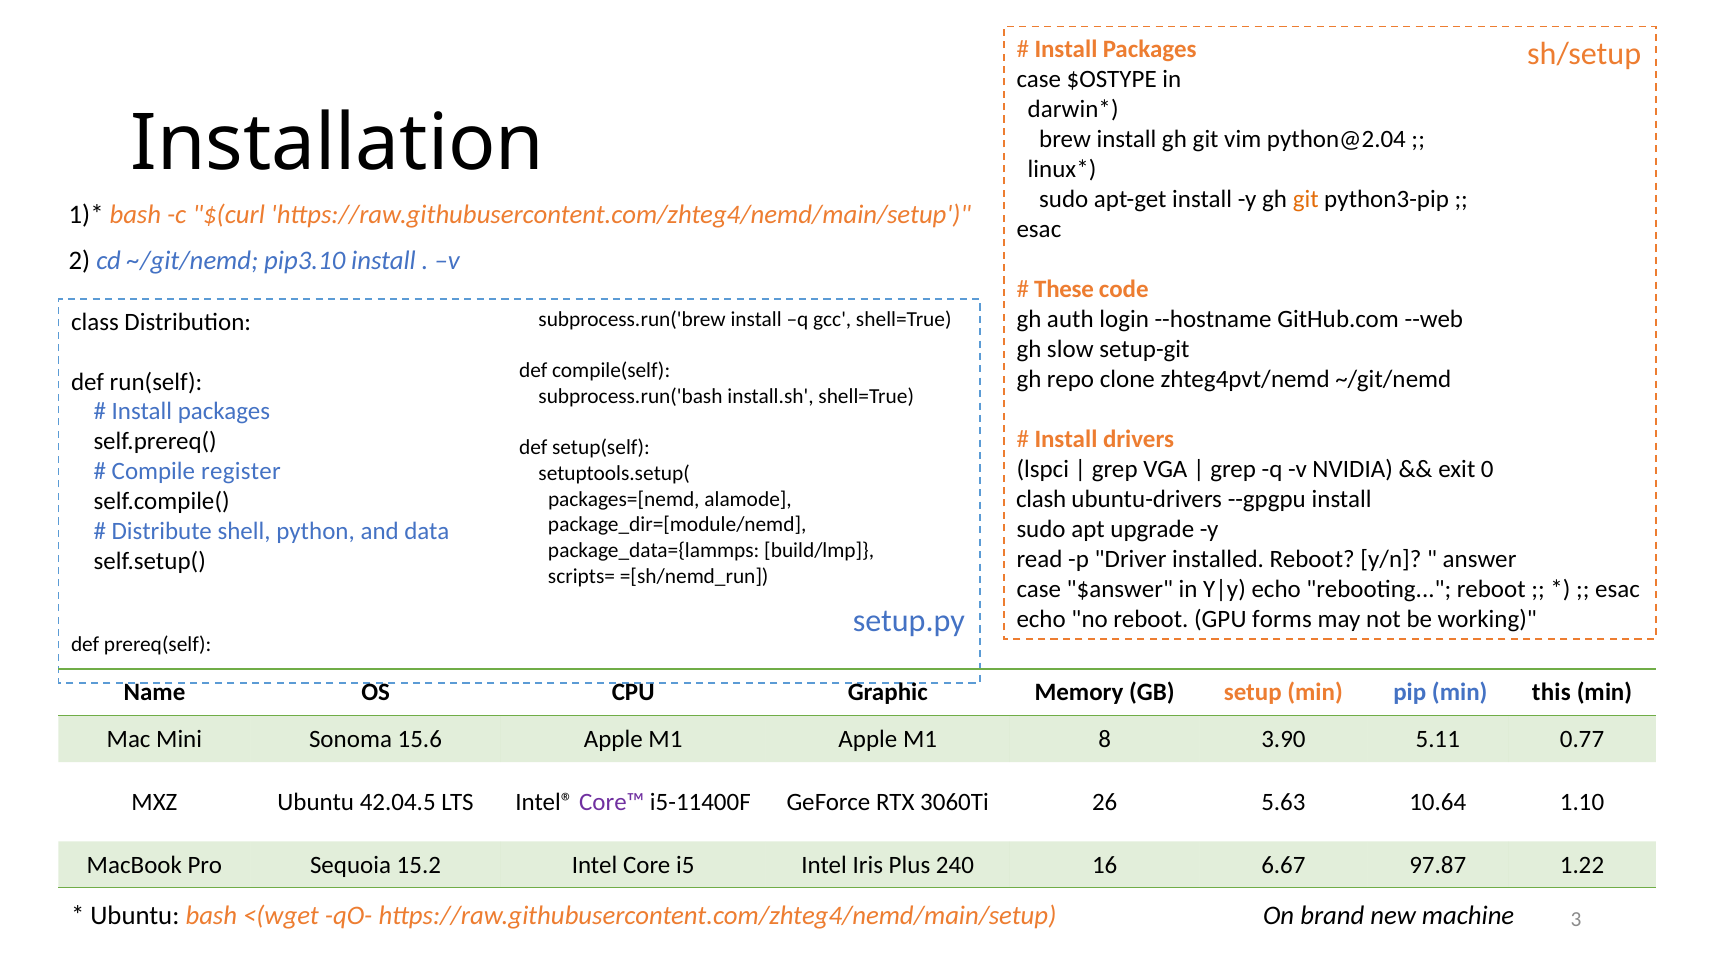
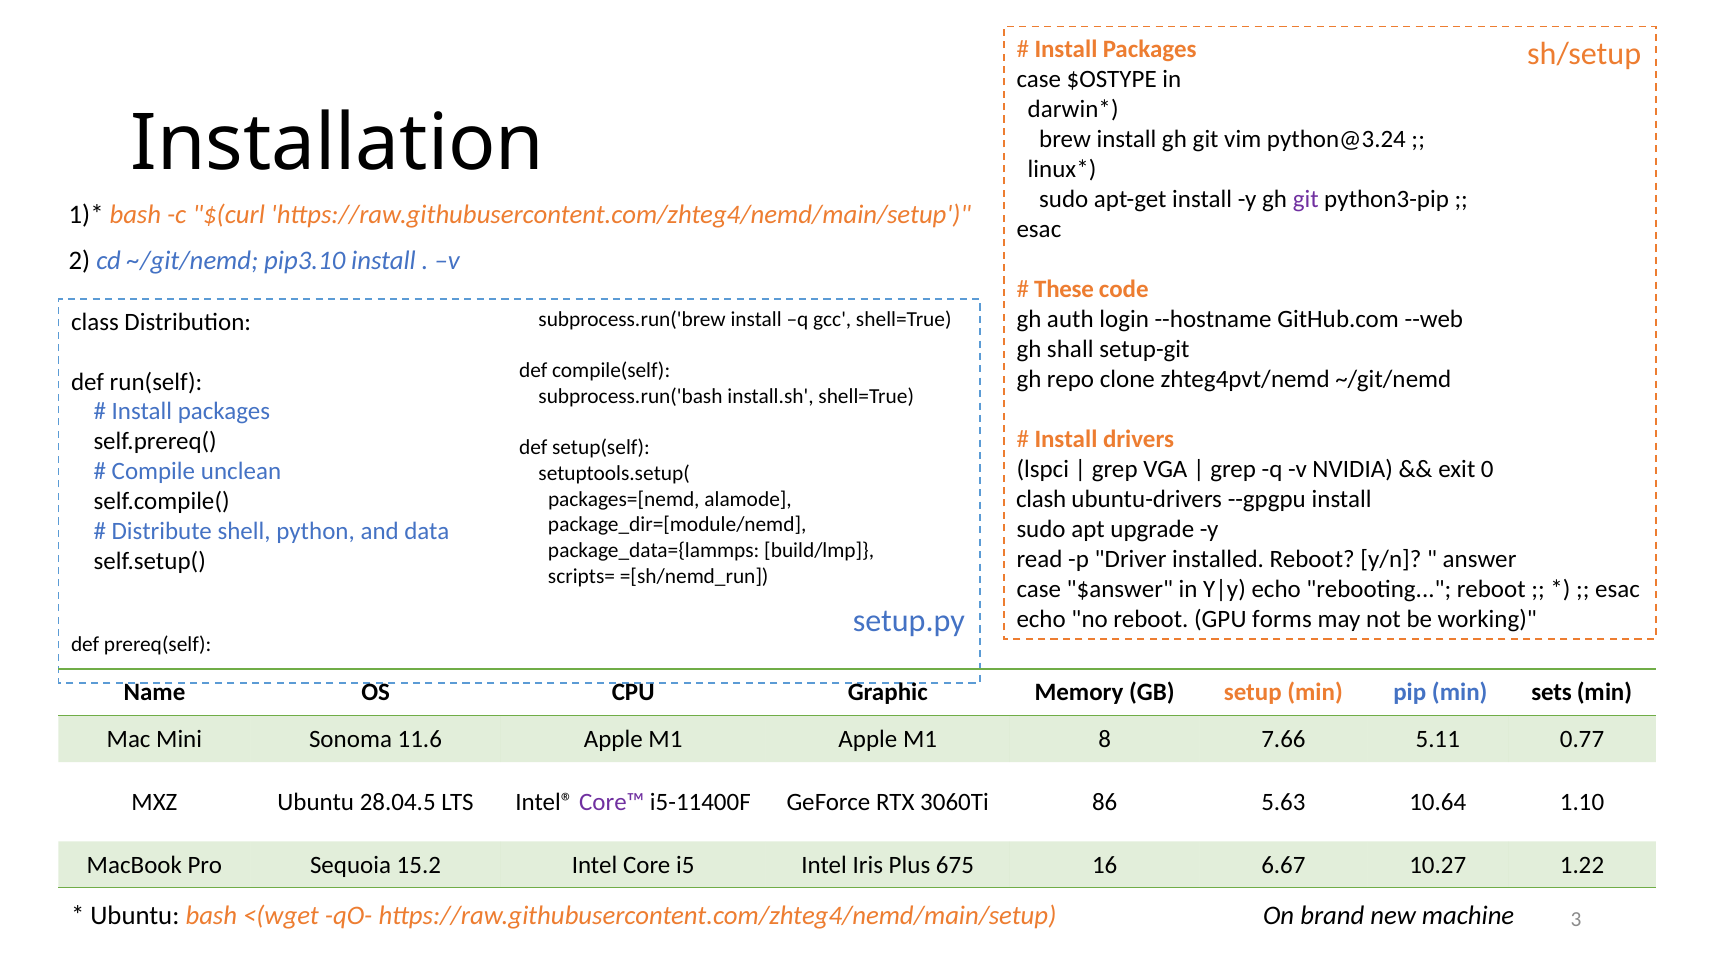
python@2.04: python@2.04 -> python@3.24 (1336, 140)
git colour: orange -> purple (1306, 199)
slow: slow -> shall (1070, 349)
register: register -> unclean (241, 472)
this: this -> sets (1552, 693)
15.6: 15.6 -> 11.6 (420, 739)
3.90: 3.90 -> 7.66 (1283, 739)
42.04.5: 42.04.5 -> 28.04.5 (398, 802)
26: 26 -> 86 (1105, 802)
240: 240 -> 675 (955, 865)
97.87: 97.87 -> 10.27 (1438, 865)
